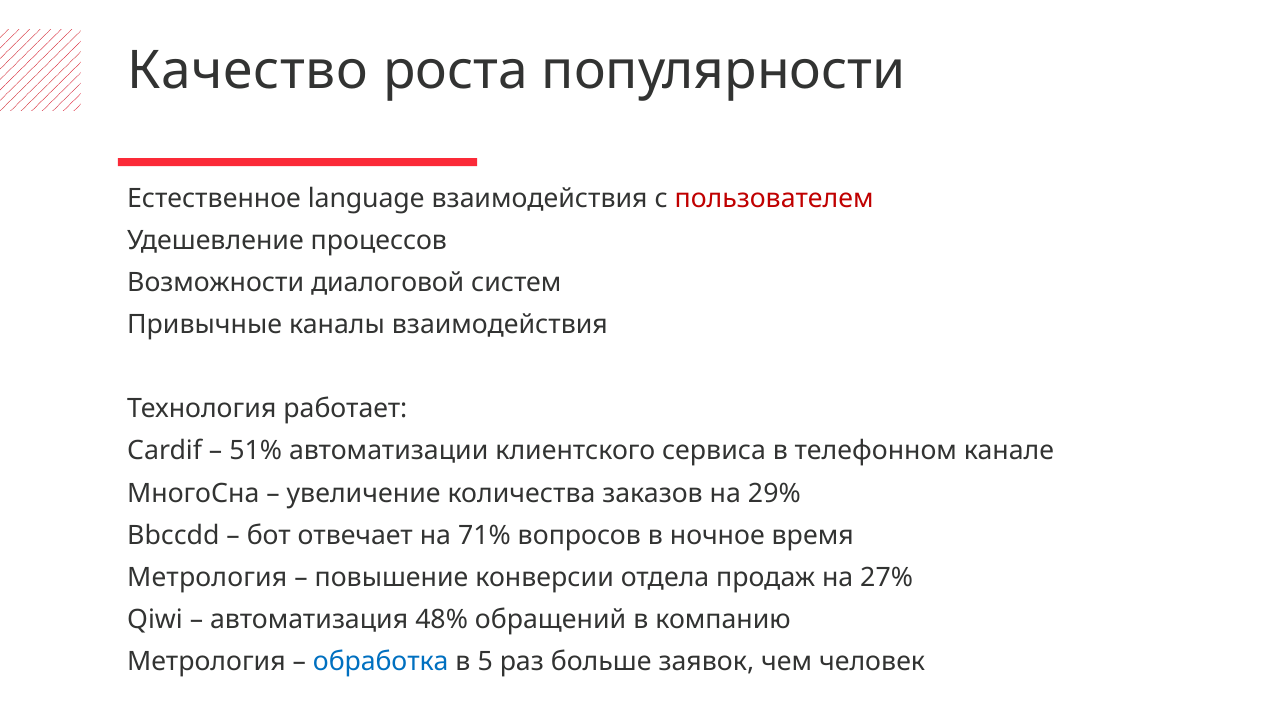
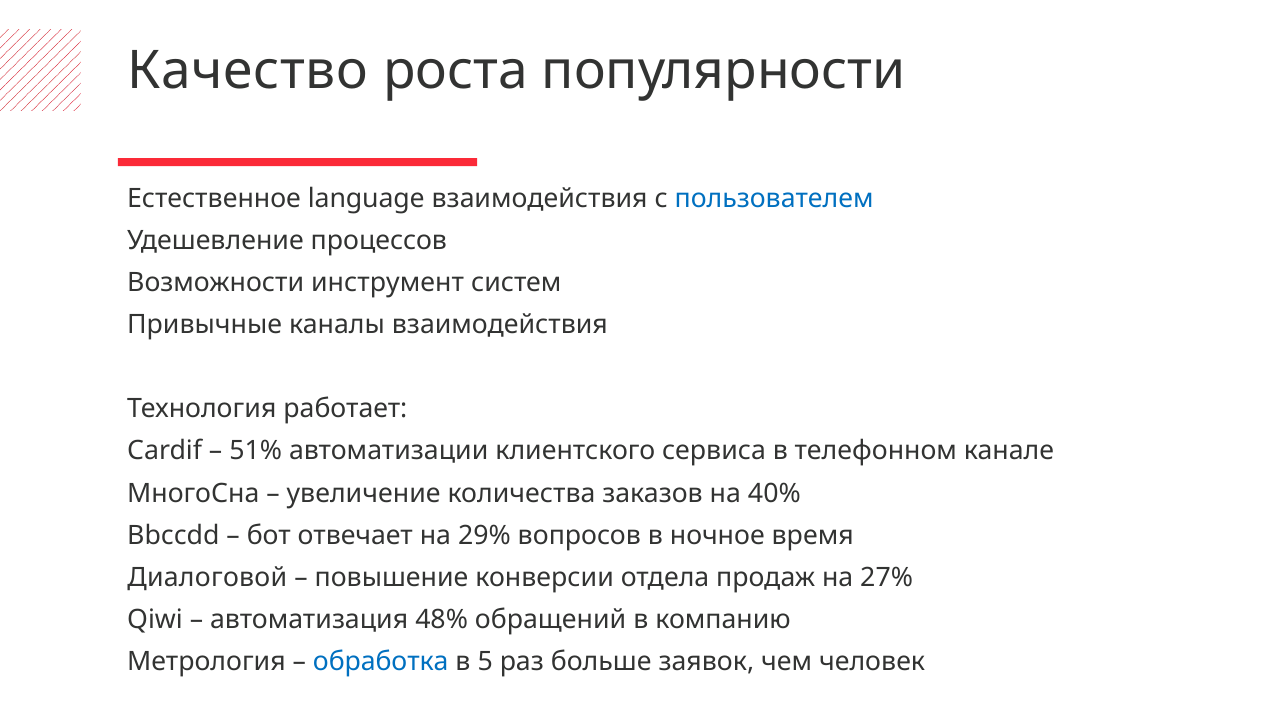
пользователем colour: red -> blue (774, 198)
диалоговой: диалоговой -> инструмент (388, 283)
29%: 29% -> 40% (774, 494)
71%: 71% -> 29% (484, 536)
Метрология: Метрология -> Диалоговой (207, 578)
